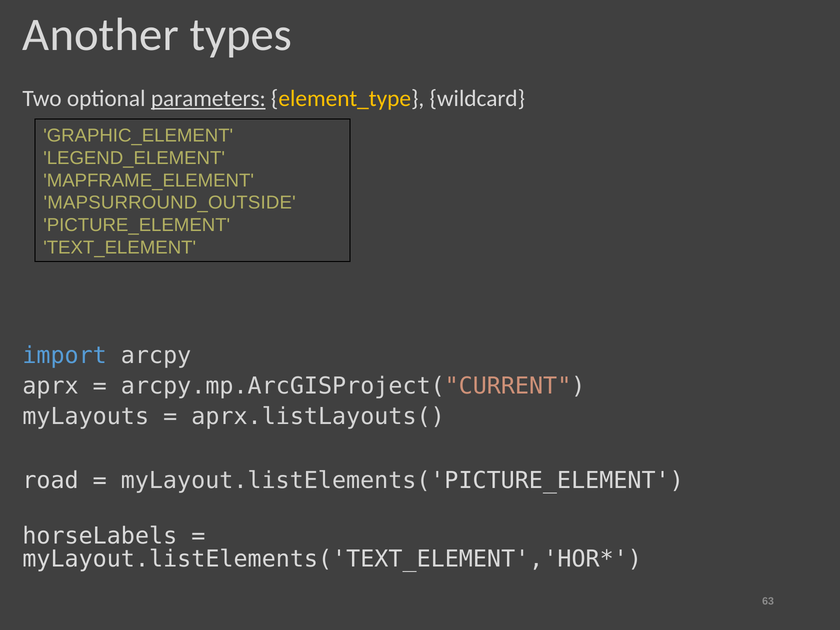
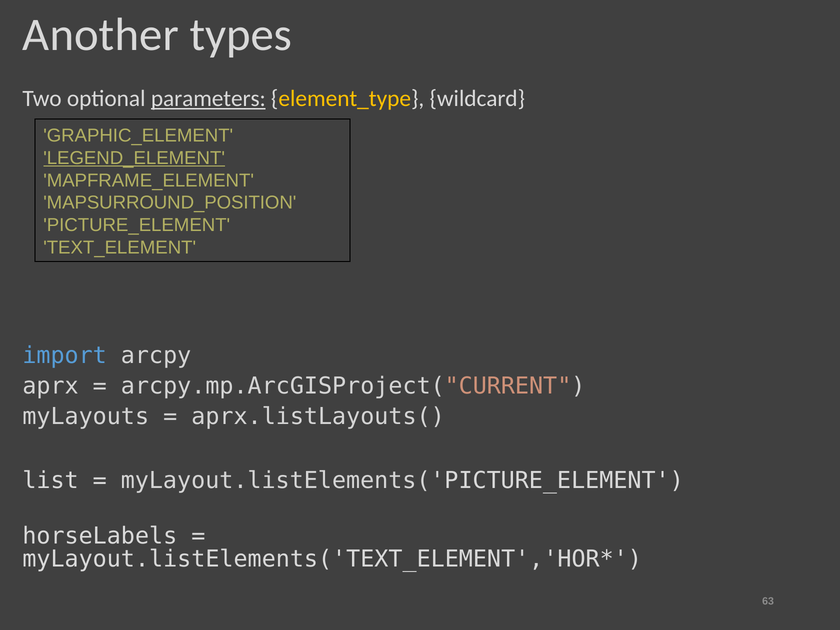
LEGEND_ELEMENT underline: none -> present (134, 158)
MAPSURROUND_OUTSIDE: MAPSURROUND_OUTSIDE -> MAPSURROUND_POSITION (170, 203)
road: road -> list (51, 480)
